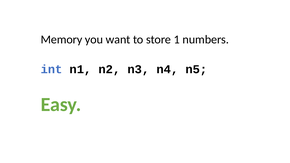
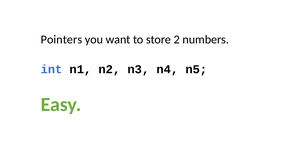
Memory: Memory -> Pointers (61, 40)
1: 1 -> 2 (177, 40)
